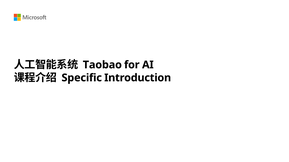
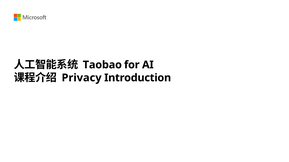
Specific: Specific -> Privacy (82, 78)
